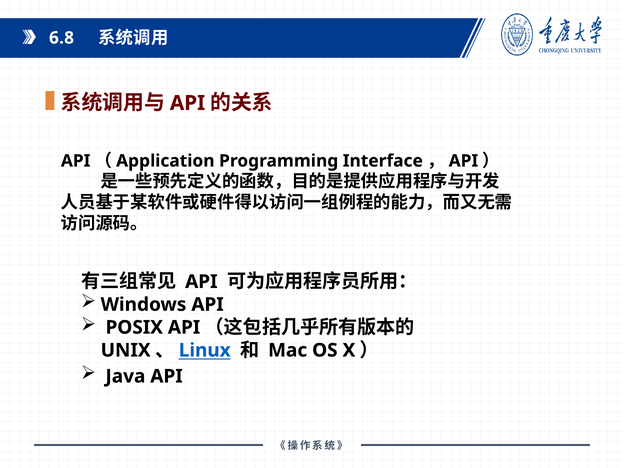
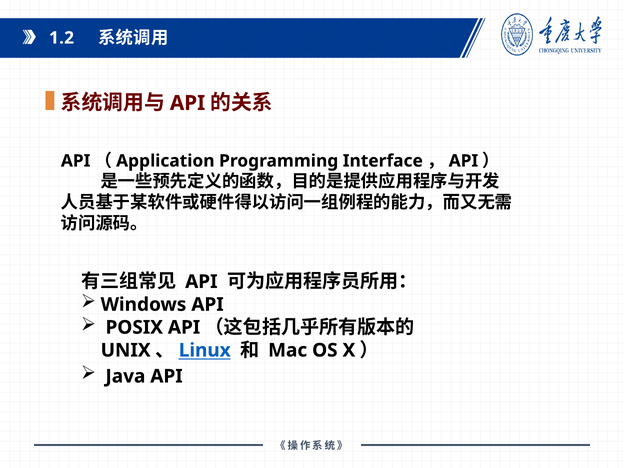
6.8: 6.8 -> 1.2 (62, 38)
